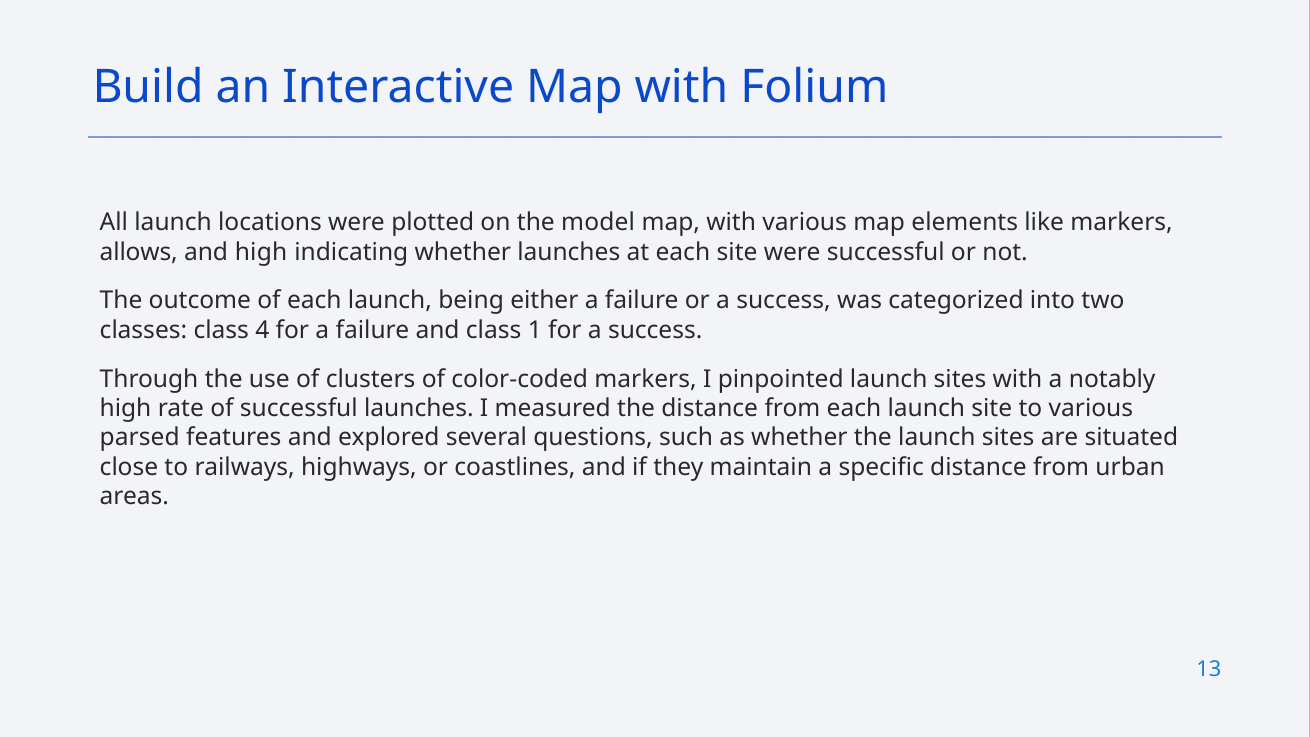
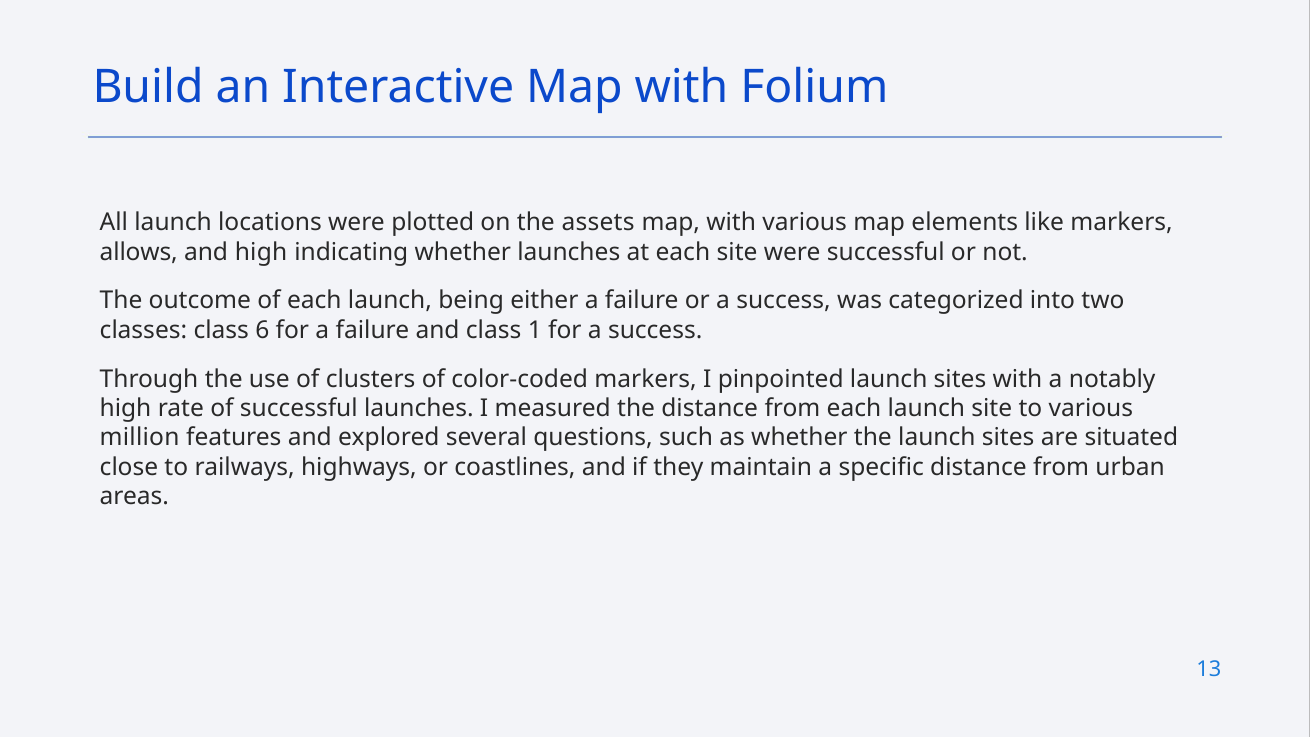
model: model -> assets (598, 223)
4: 4 -> 6 (262, 330)
parsed: parsed -> million (140, 438)
